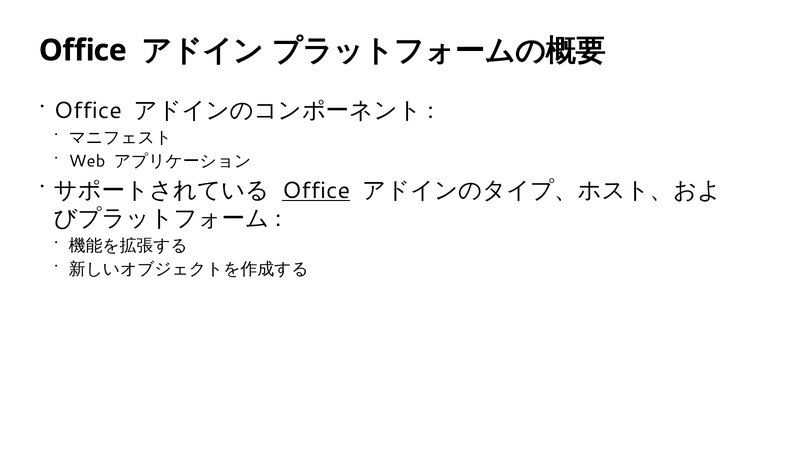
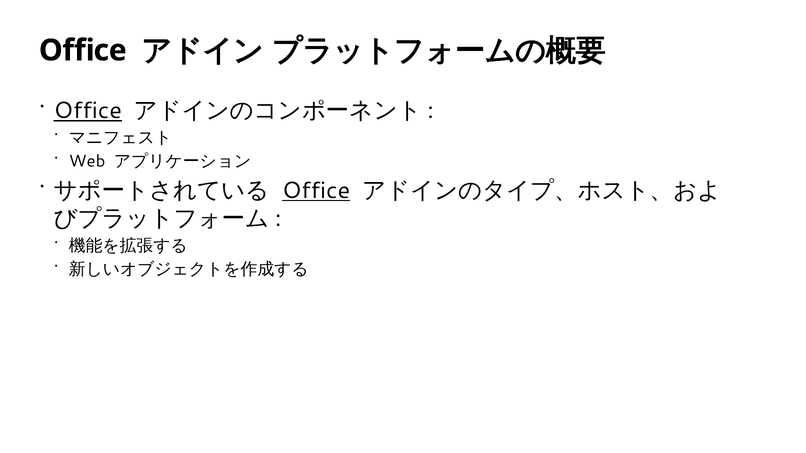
Office underline: none -> present (88, 111)
